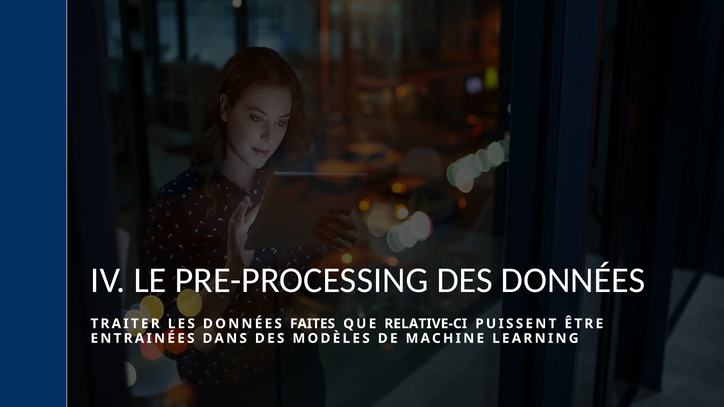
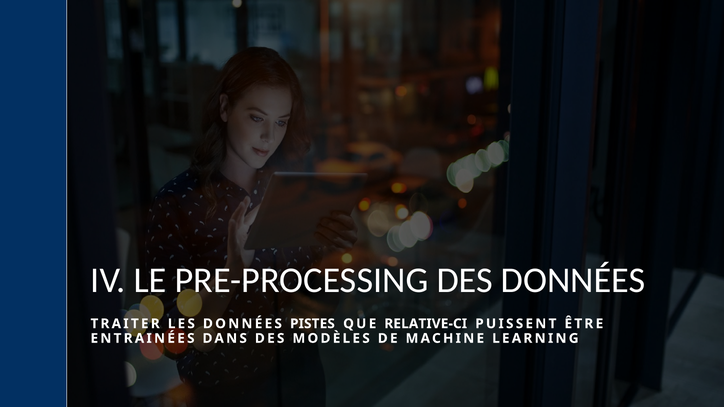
FAITES: FAITES -> PISTES (312, 324)
